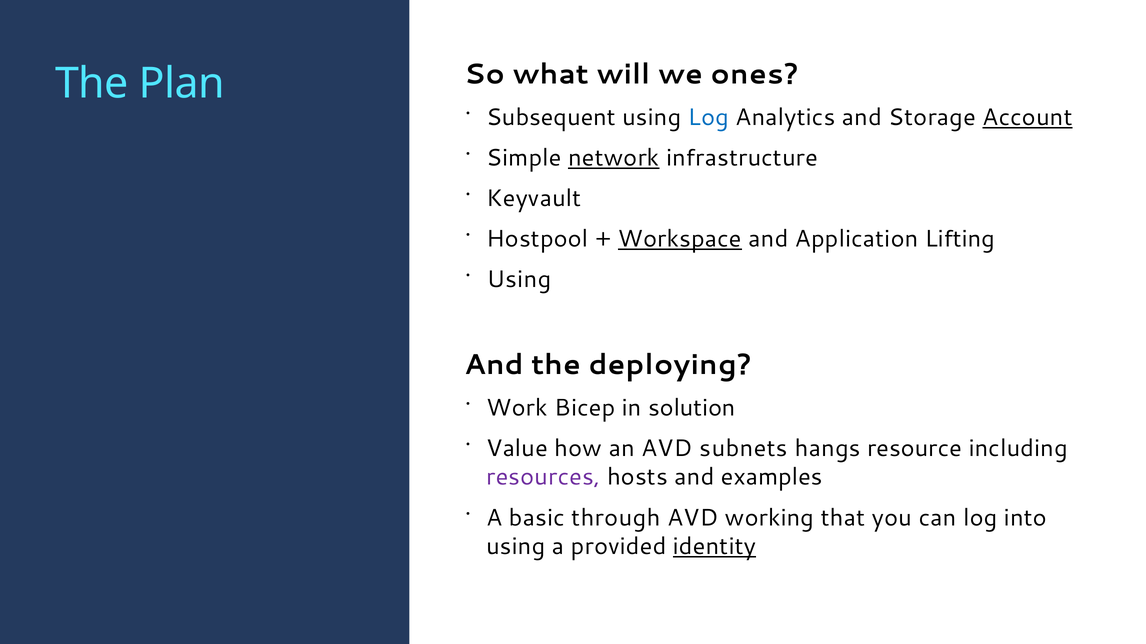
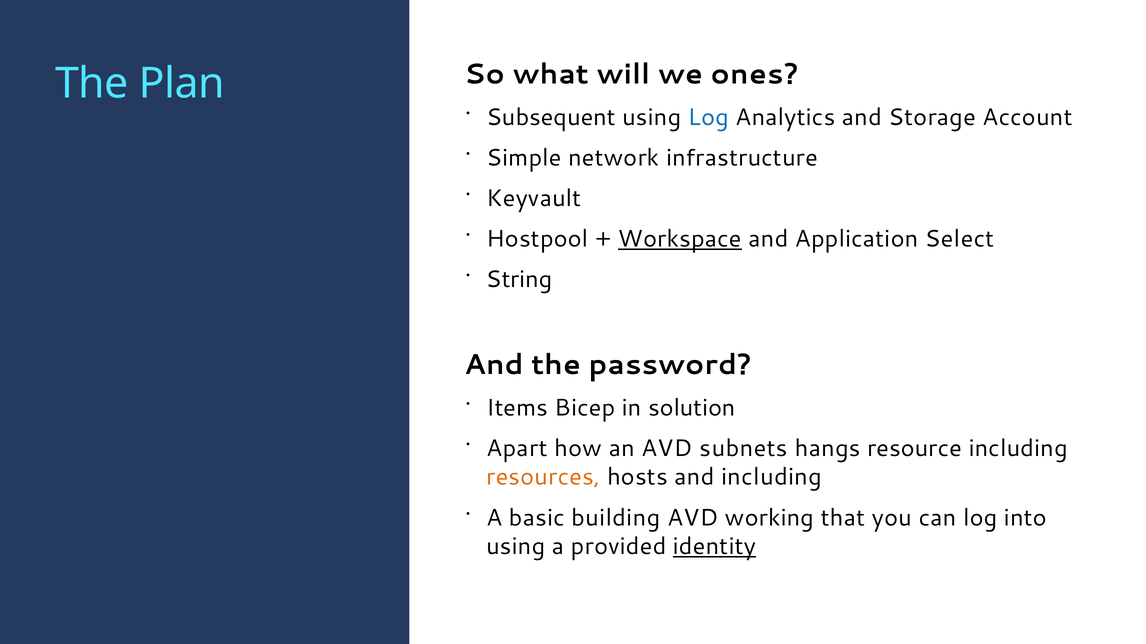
Account underline: present -> none (1028, 117)
network underline: present -> none (614, 158)
Lifting: Lifting -> Select (960, 239)
Using: Using -> String (519, 280)
deploying: deploying -> password (670, 365)
Work: Work -> Items (517, 408)
Value: Value -> Apart (517, 449)
resources colour: purple -> orange (543, 478)
and examples: examples -> including (772, 478)
through: through -> building (616, 518)
